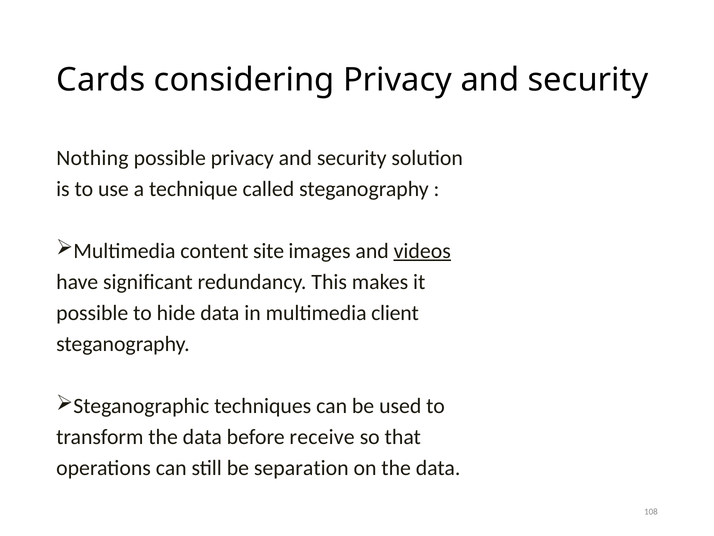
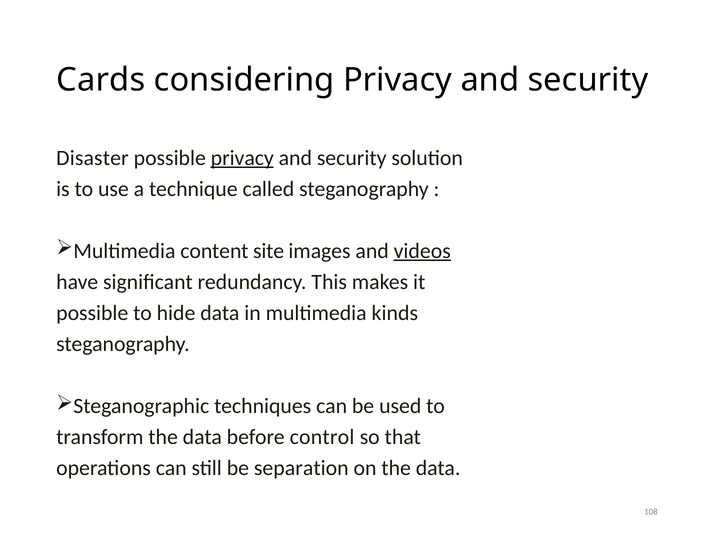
Nothing: Nothing -> Disaster (92, 158)
privacy underline: none -> present (242, 158)
client: client -> kinds (395, 313)
receive: receive -> control (322, 437)
